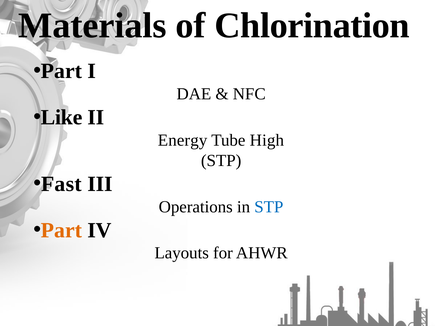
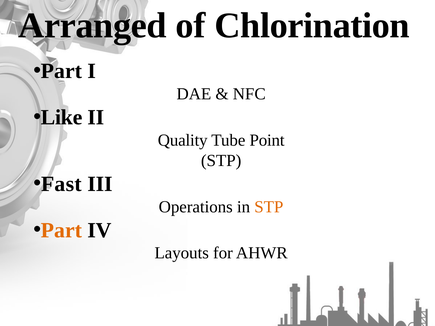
Materials: Materials -> Arranged (92, 25)
Energy: Energy -> Quality (183, 140)
High: High -> Point (267, 140)
STP colour: blue -> orange (269, 207)
